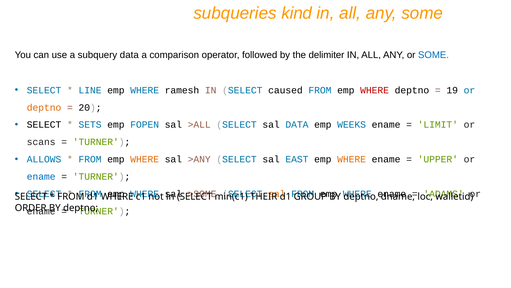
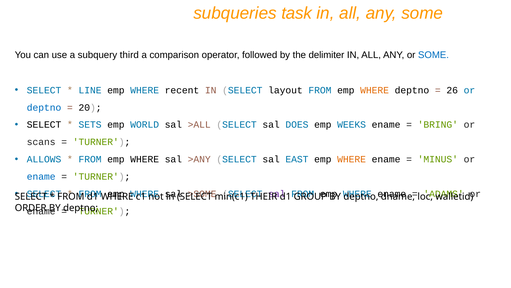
kind: kind -> task (297, 13)
subquery data: data -> third (129, 55)
ramesh: ramesh -> recent (182, 90)
caused: caused -> layout (285, 90)
WHERE colour: red -> orange (375, 90)
19: 19 -> 26 (452, 90)
deptno colour: orange -> blue (44, 107)
FOPEN: FOPEN -> WORLD (145, 125)
sal DATA: DATA -> DOES (297, 125)
LIMIT: LIMIT -> BRING (438, 125)
WHERE colour: orange -> black (145, 159)
UPPER: UPPER -> MINUS (438, 159)
sal colour: orange -> purple (277, 194)
